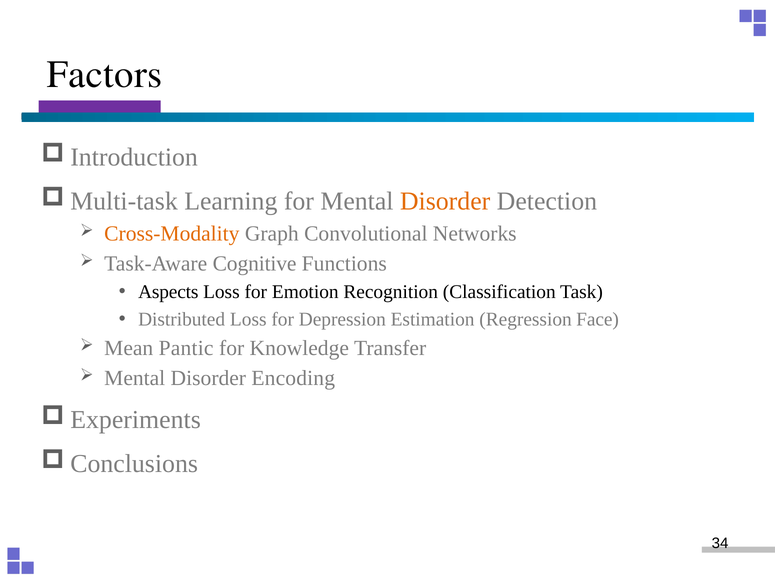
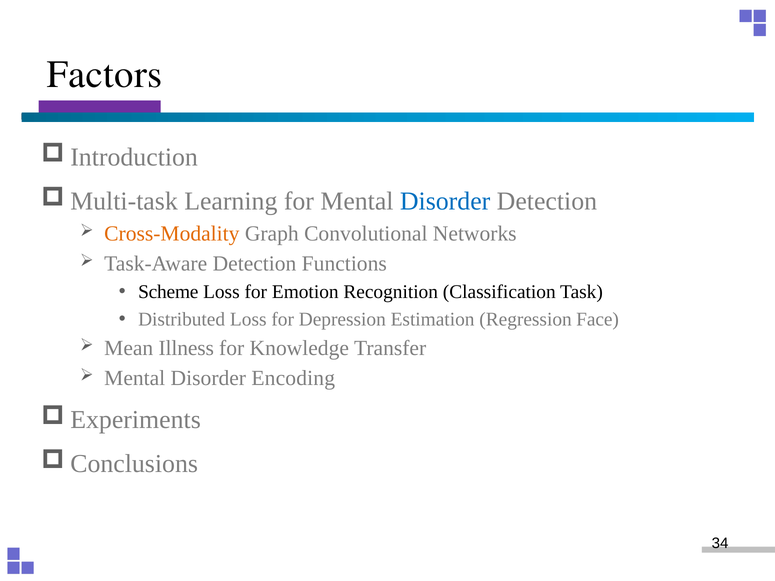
Disorder colour: orange -> blue (445, 201)
Task-Aware Cognitive: Cognitive -> Detection (255, 264)
Aspects: Aspects -> Scheme (168, 292)
Pantic: Pantic -> Illness (186, 348)
